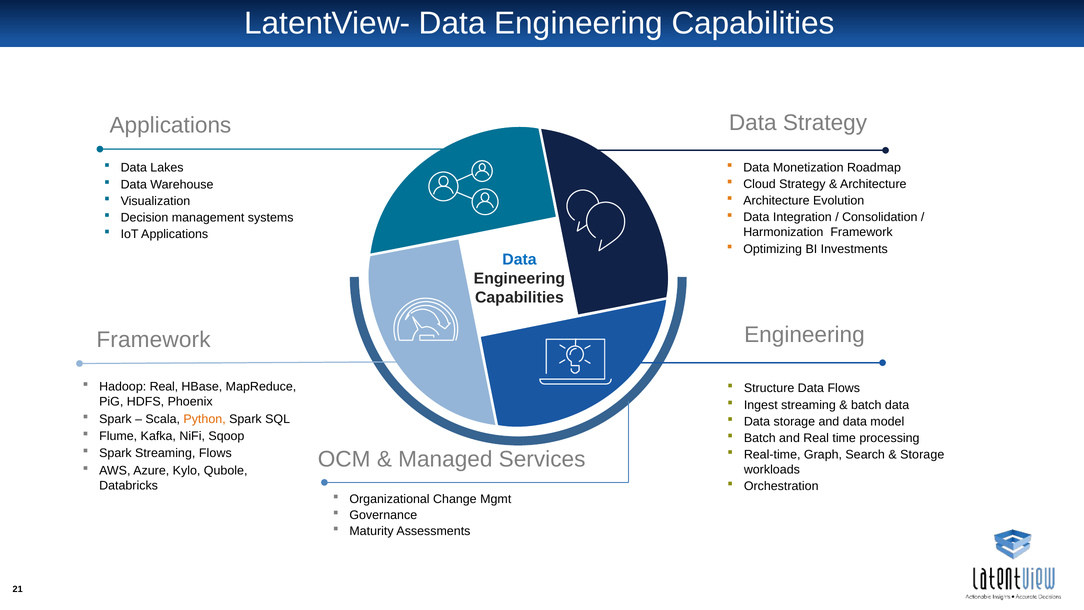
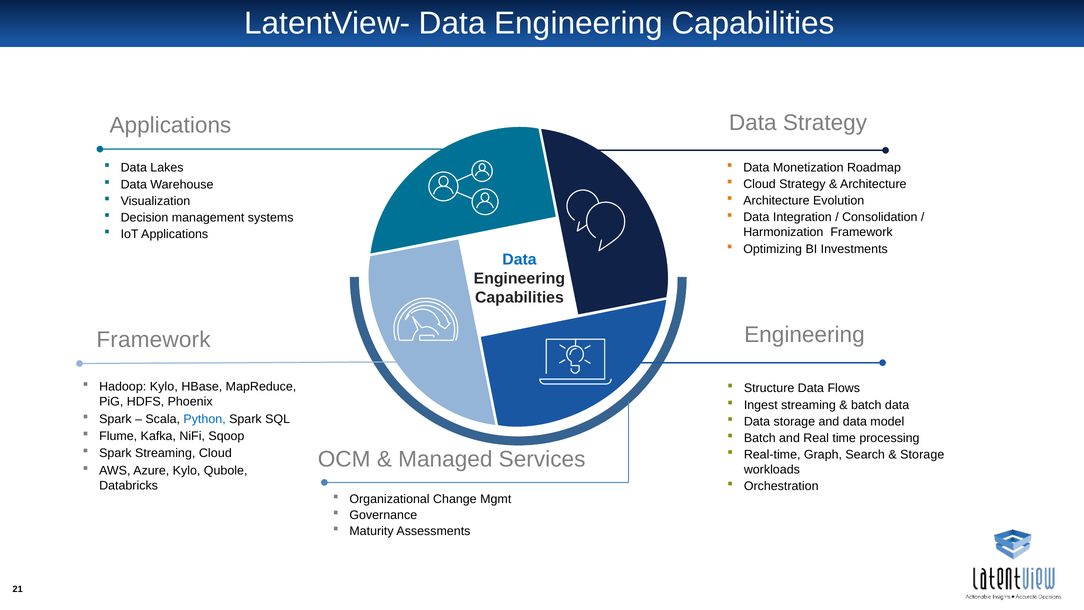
Hadoop Real: Real -> Kylo (164, 387)
Python colour: orange -> blue (205, 419)
Streaming Flows: Flows -> Cloud (215, 453)
